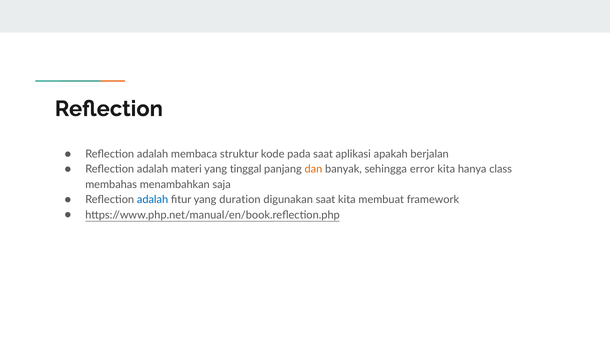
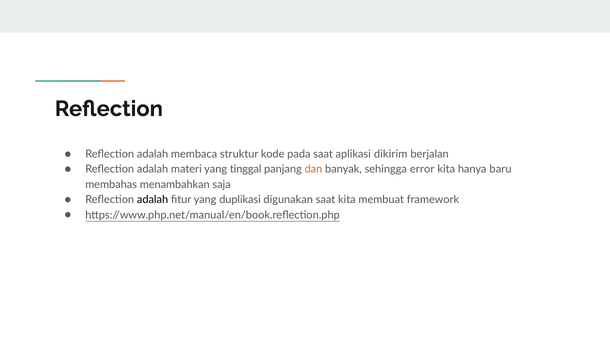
apakah: apakah -> dikirim (391, 154)
class: class -> baru (501, 169)
adalah colour: blue -> black (153, 200)
duration: duration -> duplikasi (240, 200)
